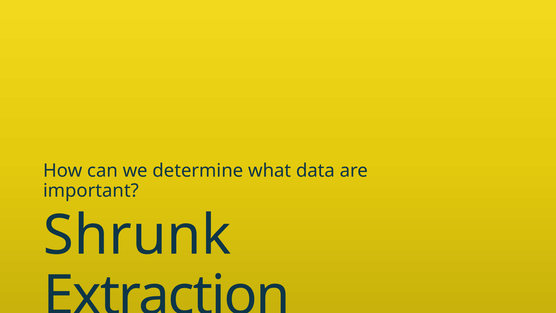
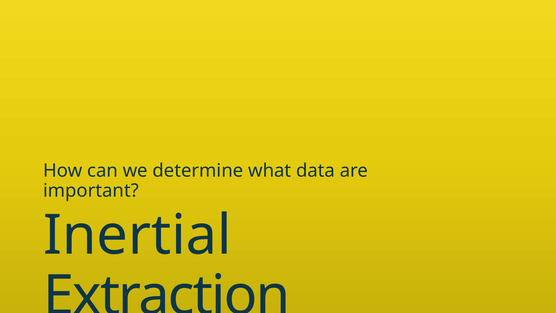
Shrunk: Shrunk -> Inertial (137, 235)
